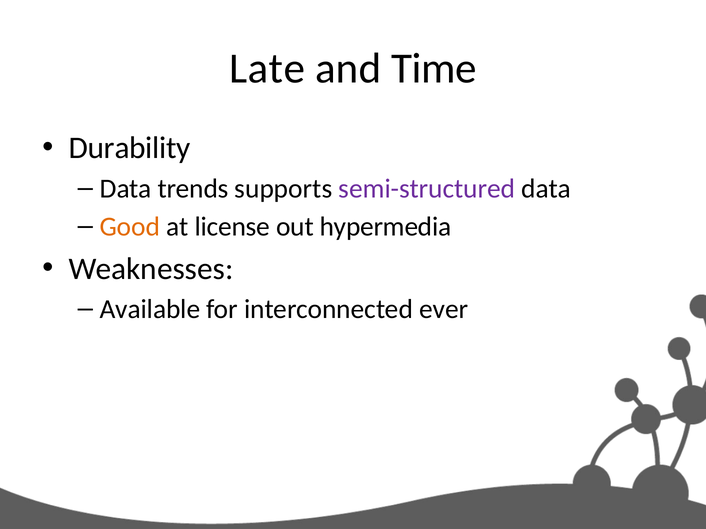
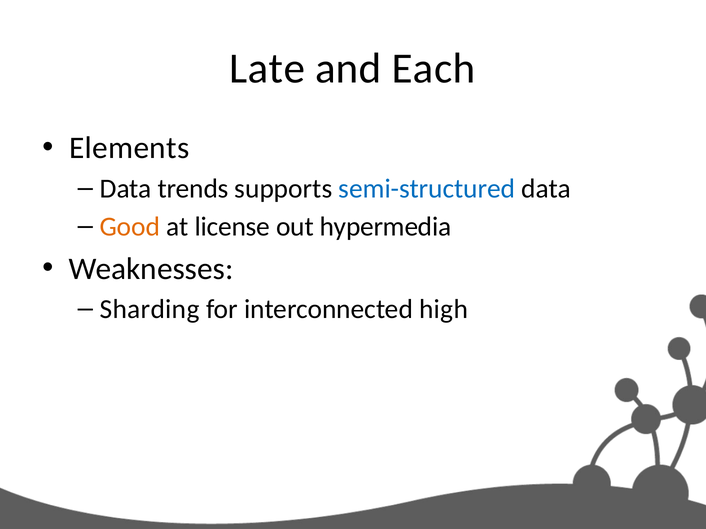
Time: Time -> Each (433, 68)
Durability: Durability -> Elements (129, 148)
semi-structured colour: purple -> blue (427, 189)
Available: Available -> Sharding (150, 310)
ever: ever -> high (444, 310)
